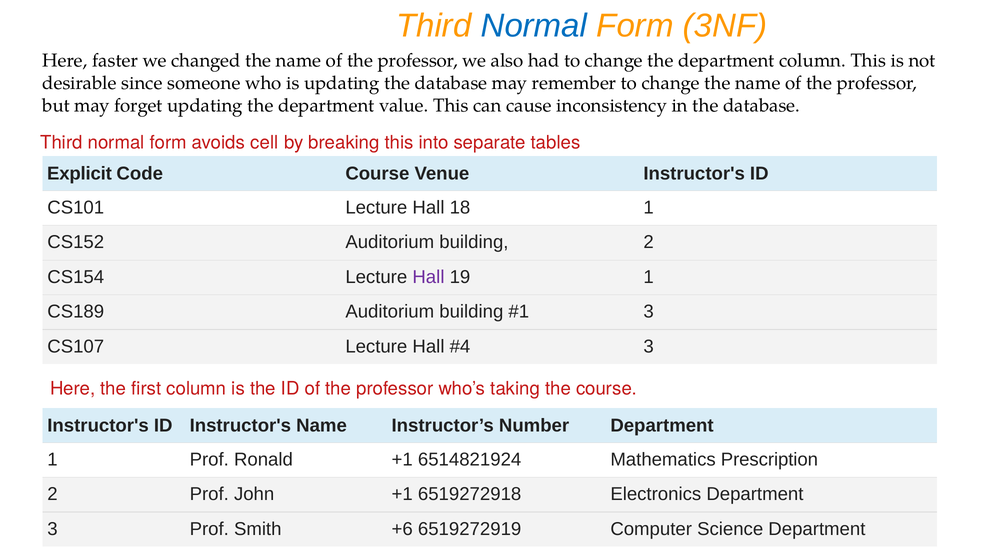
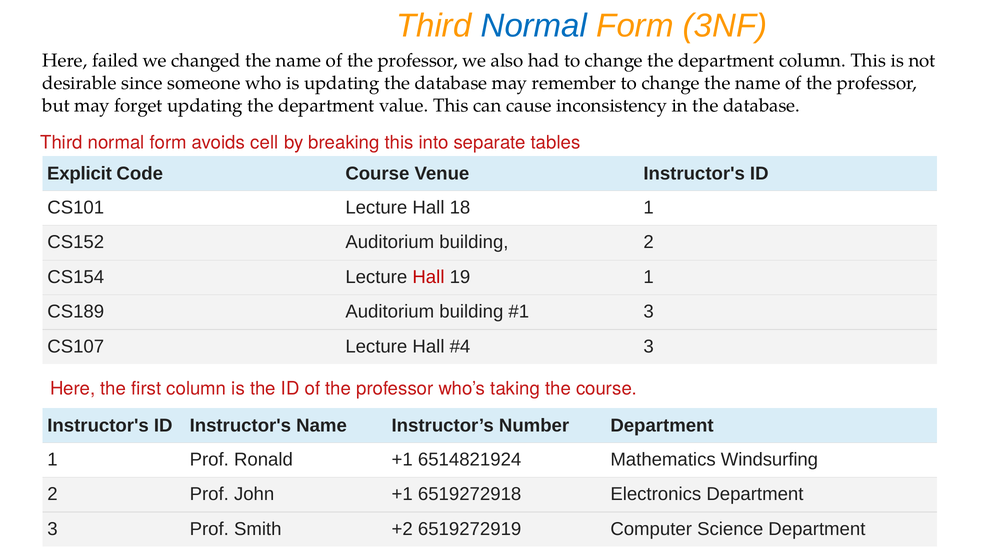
faster: faster -> failed (115, 61)
Hall colour: purple -> red (428, 277)
Prescription: Prescription -> Windsurfing (769, 460)
+6: +6 -> +2 (402, 529)
